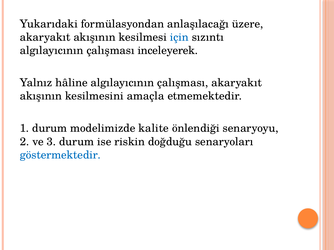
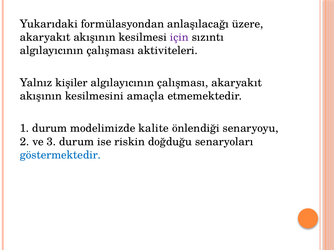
için colour: blue -> purple (179, 37)
inceleyerek: inceleyerek -> aktiviteleri (168, 51)
hâline: hâline -> kişiler (72, 83)
